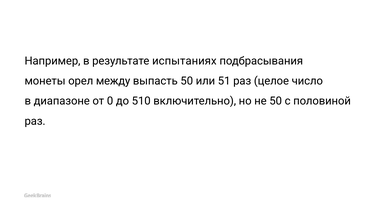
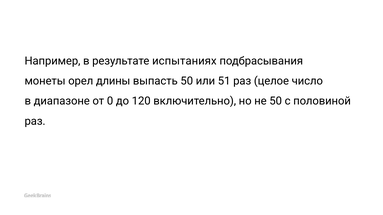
между: между -> длины (113, 81)
510: 510 -> 120 (141, 101)
